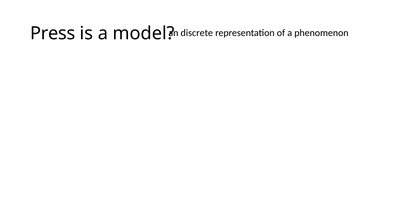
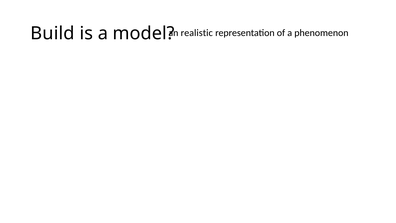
Press: Press -> Build (53, 33)
discrete: discrete -> realistic (197, 33)
